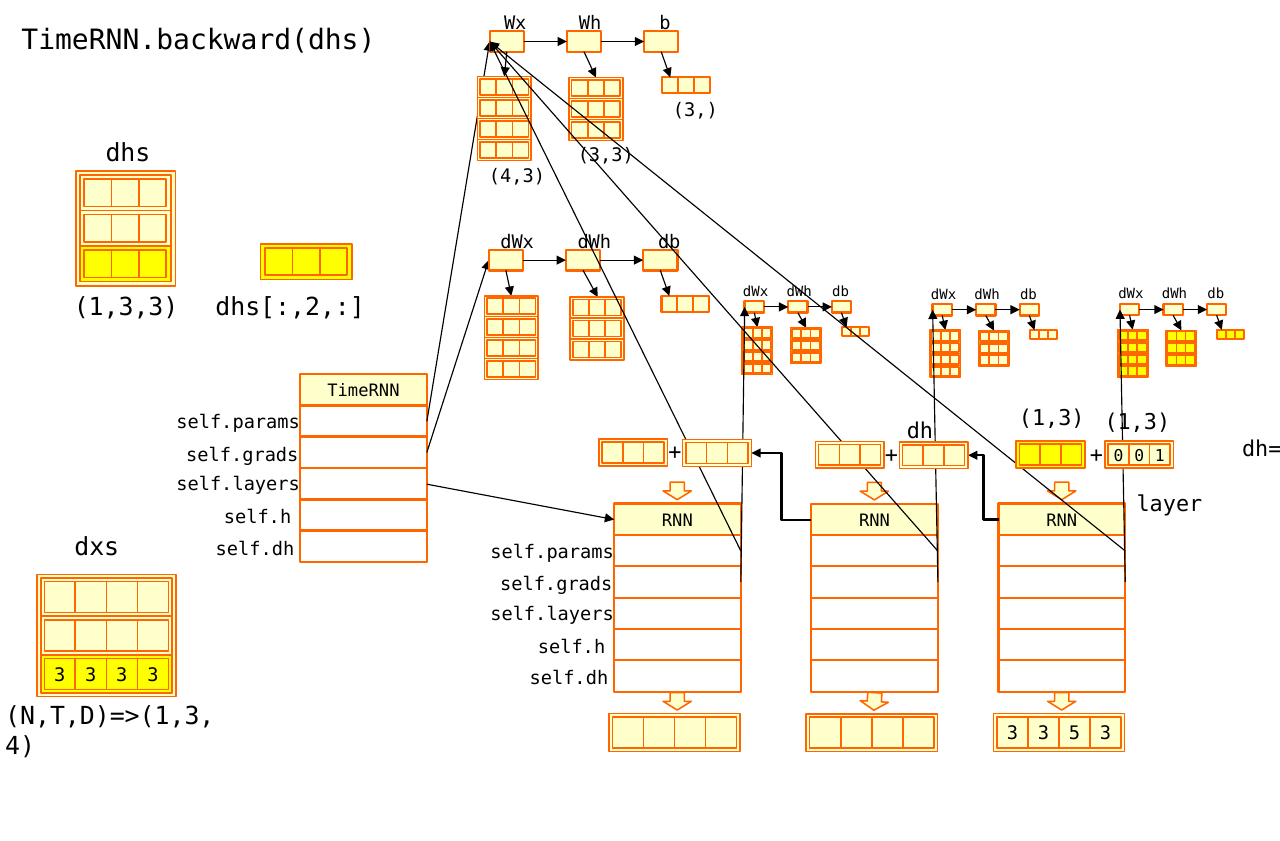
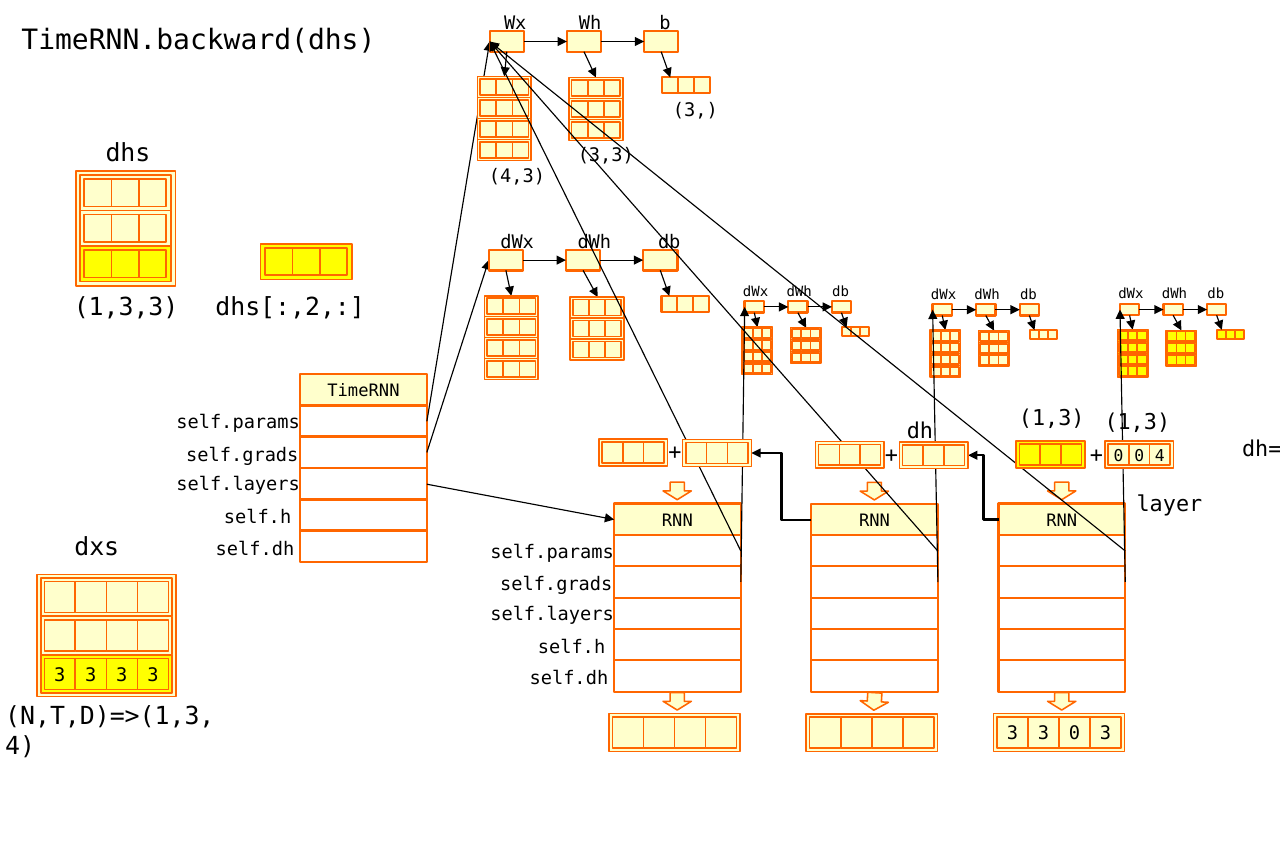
0 1: 1 -> 4 (1160, 455)
5: 5 -> 0 (1075, 733)
